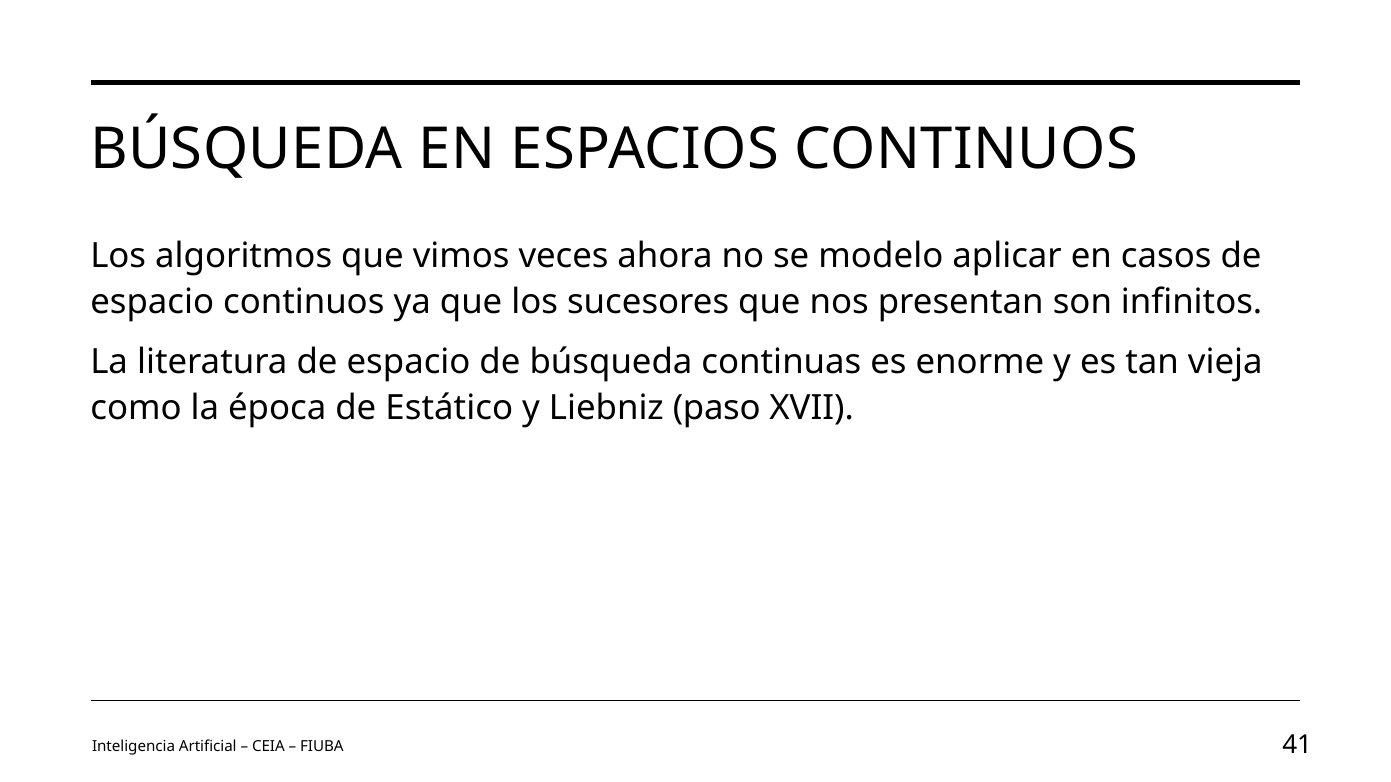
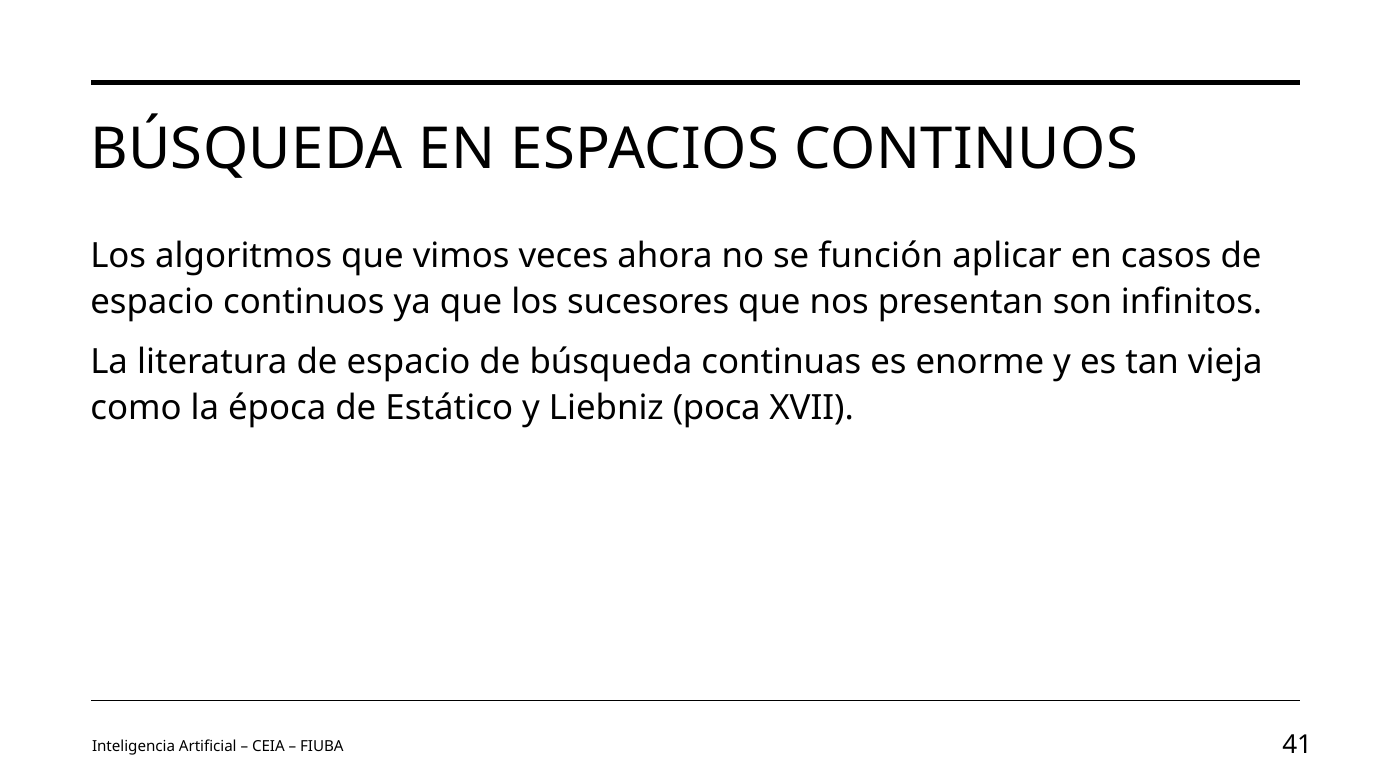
modelo: modelo -> función (881, 256)
paso: paso -> poca (717, 408)
